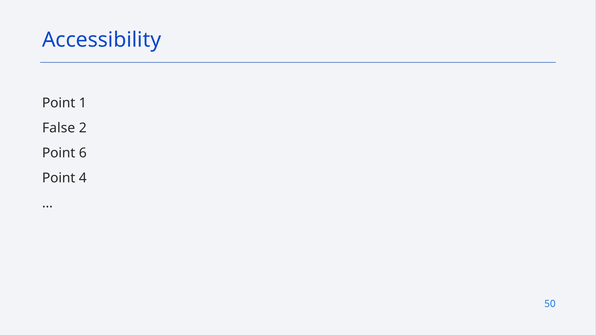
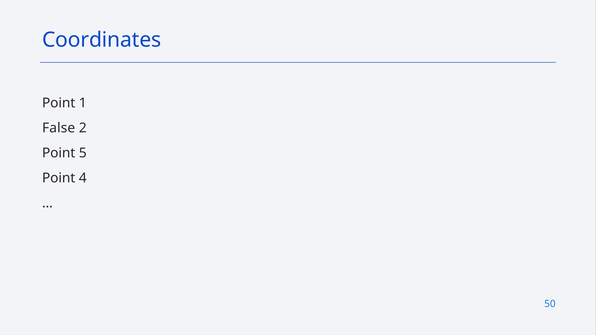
Accessibility: Accessibility -> Coordinates (102, 40)
6: 6 -> 5 (83, 153)
